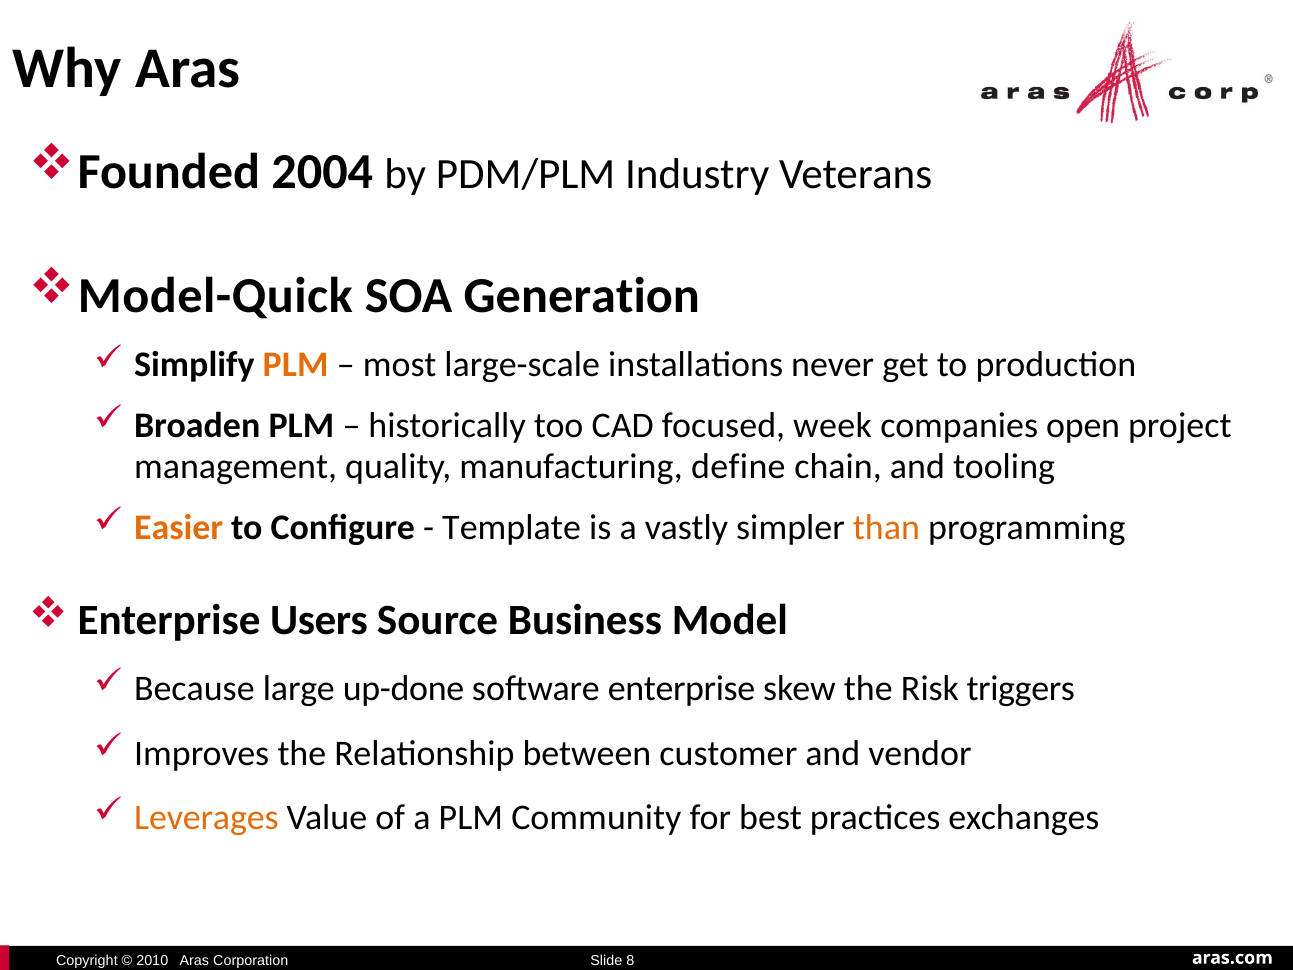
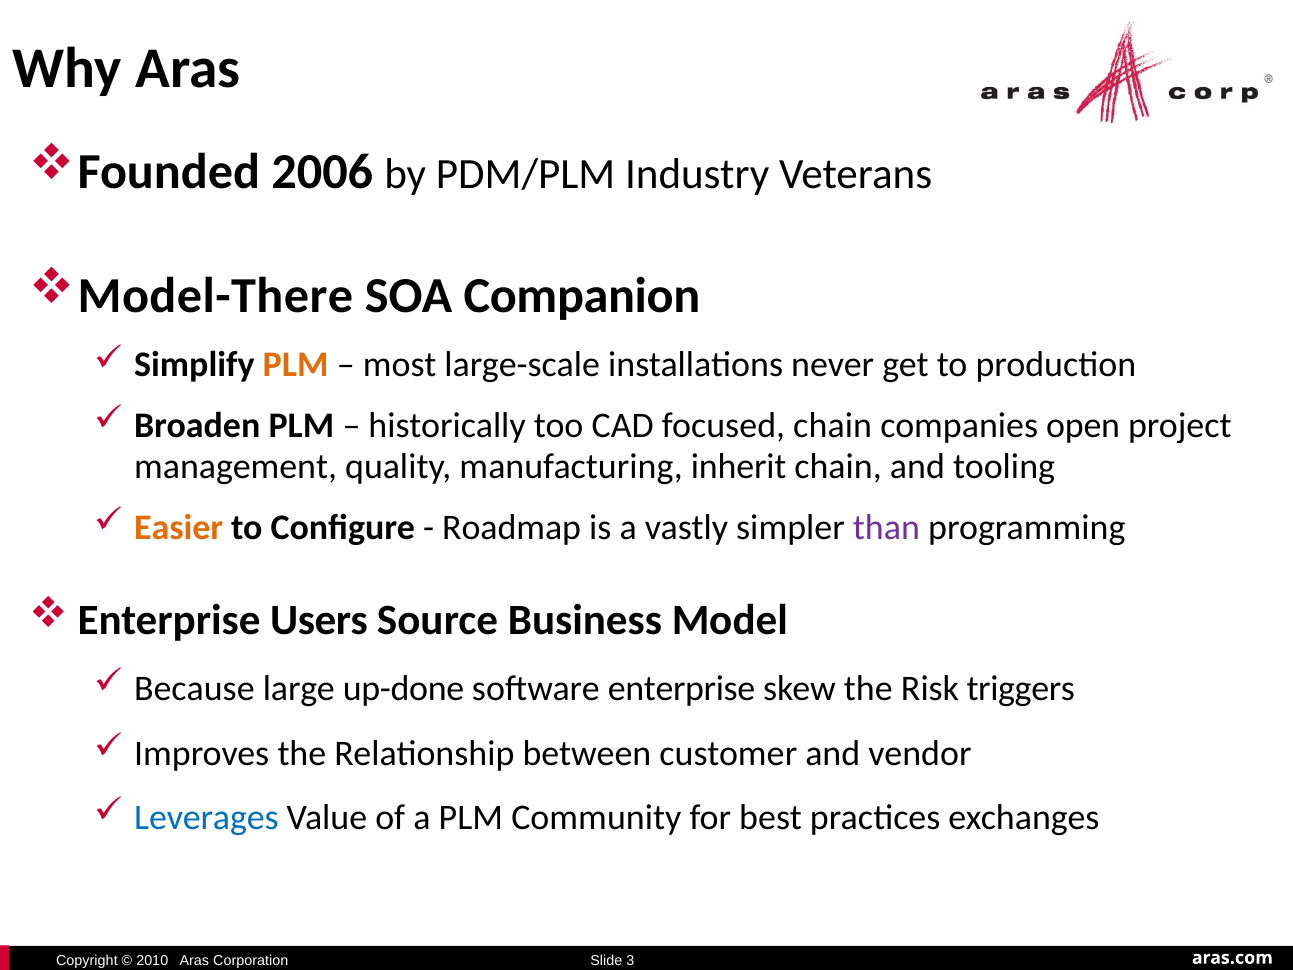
2004: 2004 -> 2006 (322, 171)
Model-Quick: Model-Quick -> Model-There (215, 295)
Generation: Generation -> Companion (582, 295)
focused week: week -> chain (833, 426)
define: define -> inherit (739, 467)
Template: Template -> Roadmap (512, 527)
than colour: orange -> purple (886, 527)
Leverages colour: orange -> blue (206, 817)
8: 8 -> 3 (630, 960)
